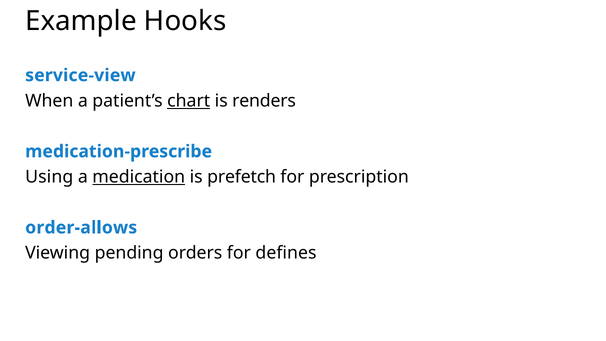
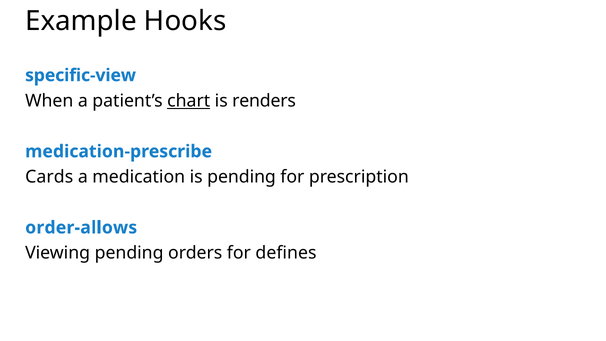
service-view: service-view -> specific-view (81, 75)
Using: Using -> Cards (49, 177)
medication underline: present -> none (139, 177)
is prefetch: prefetch -> pending (242, 177)
